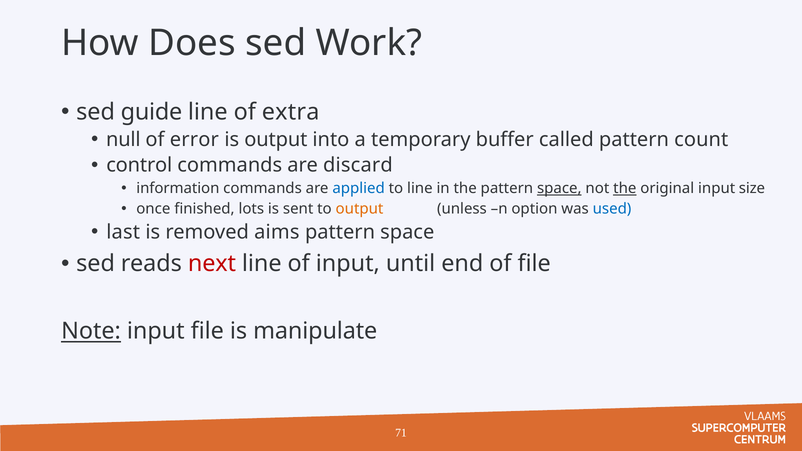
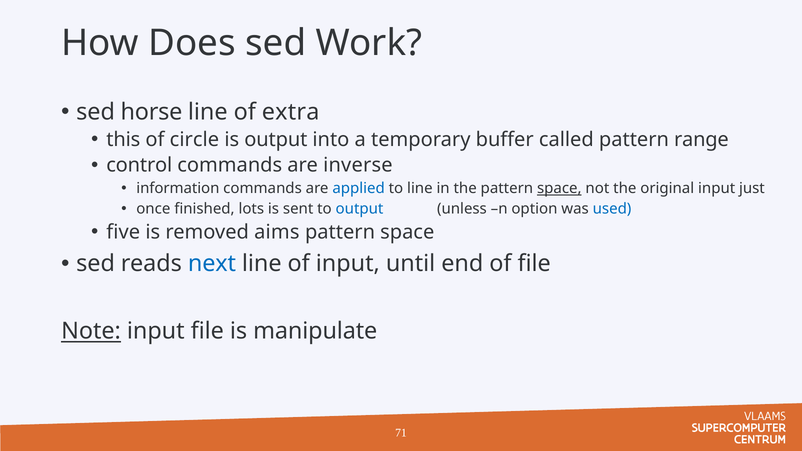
guide: guide -> horse (151, 112)
null: null -> this (123, 140)
error: error -> circle (194, 140)
count: count -> range (701, 140)
discard: discard -> inverse (358, 165)
the underline: present -> none (625, 189)
size: size -> just (752, 189)
output colour: orange -> blue (360, 209)
last: last -> five (123, 232)
next colour: red -> blue (212, 264)
